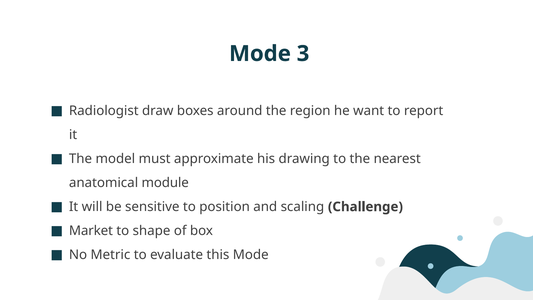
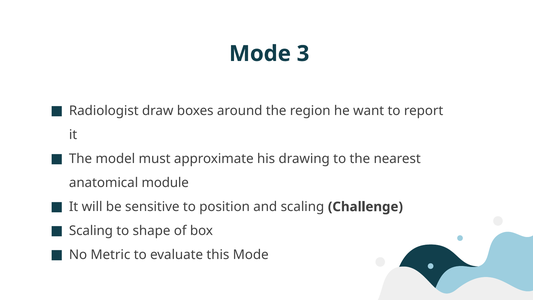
Market: Market -> Scaling (91, 231)
